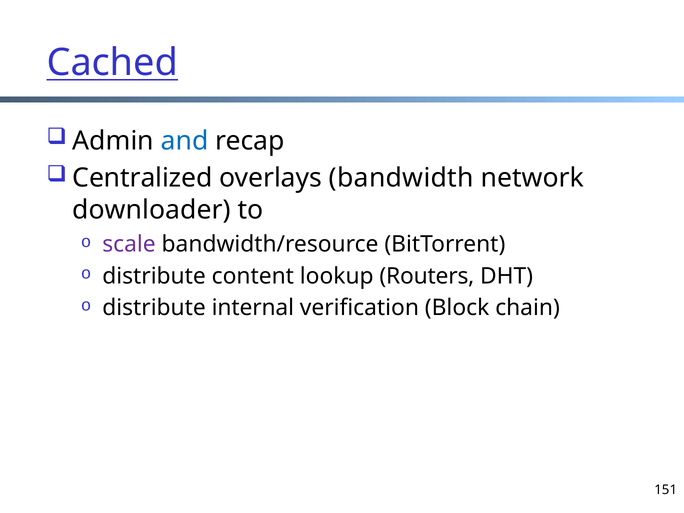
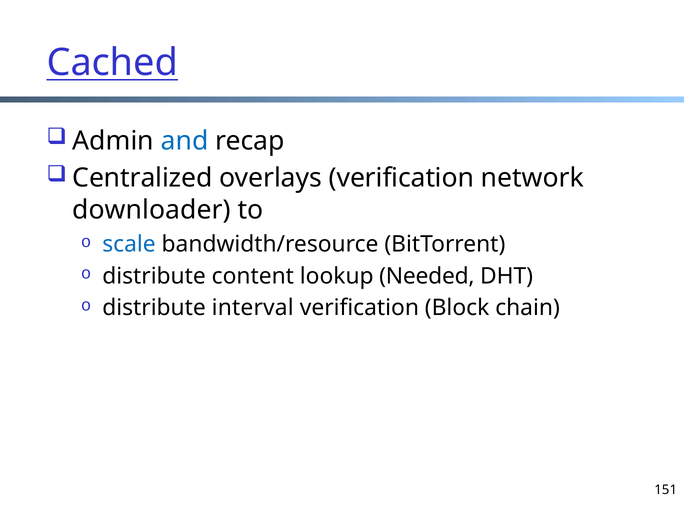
overlays bandwidth: bandwidth -> verification (402, 178)
scale colour: purple -> blue (129, 244)
Routers: Routers -> Needed (427, 276)
internal: internal -> interval (253, 308)
